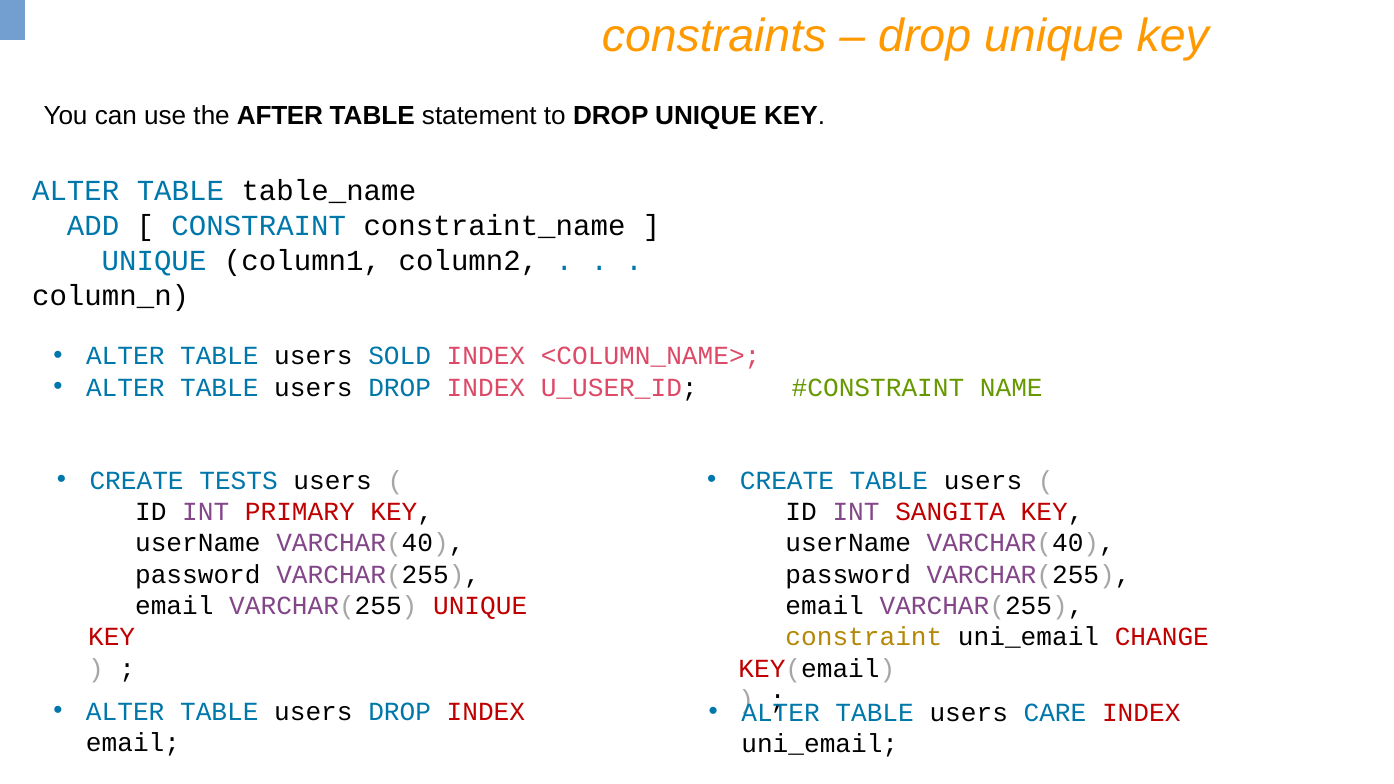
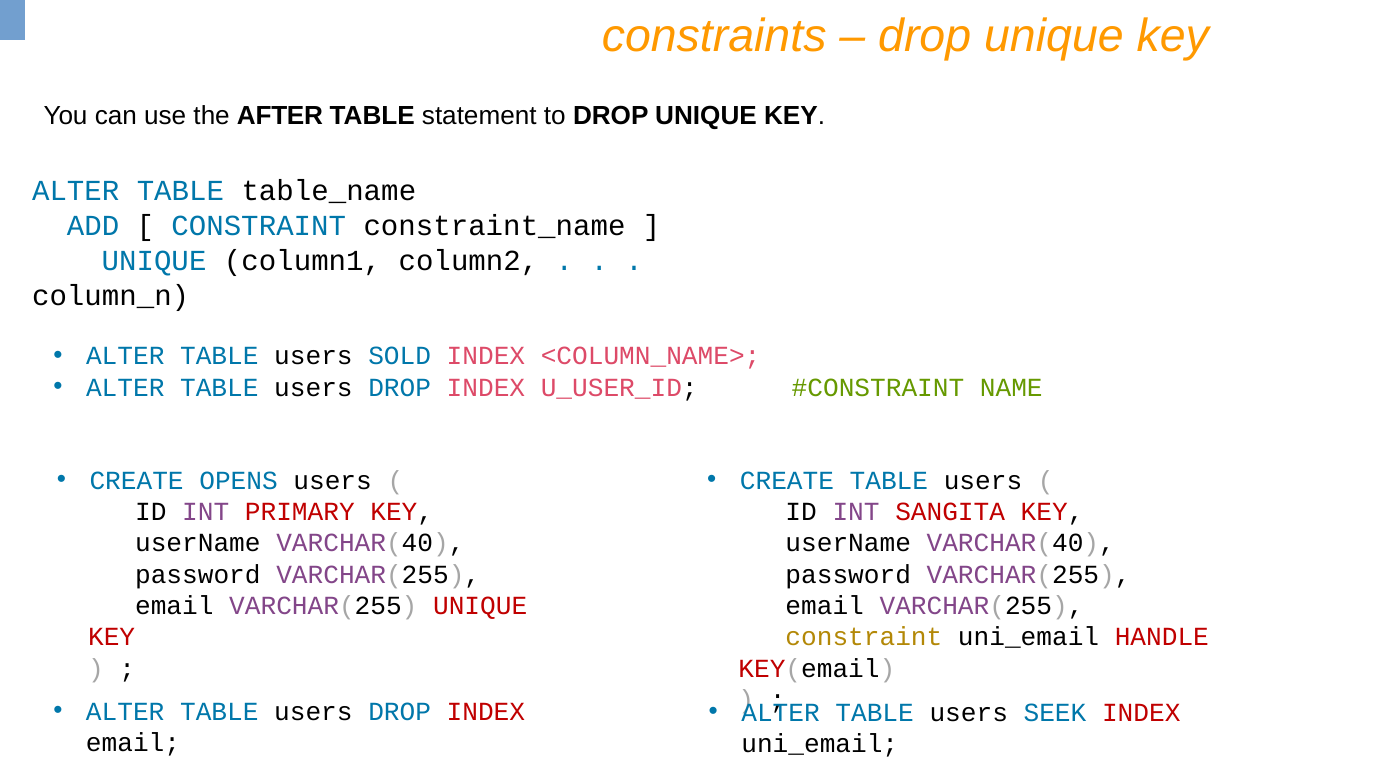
TESTS: TESTS -> OPENS (239, 481)
CHANGE: CHANGE -> HANDLE (1162, 637)
CARE: CARE -> SEEK (1055, 713)
